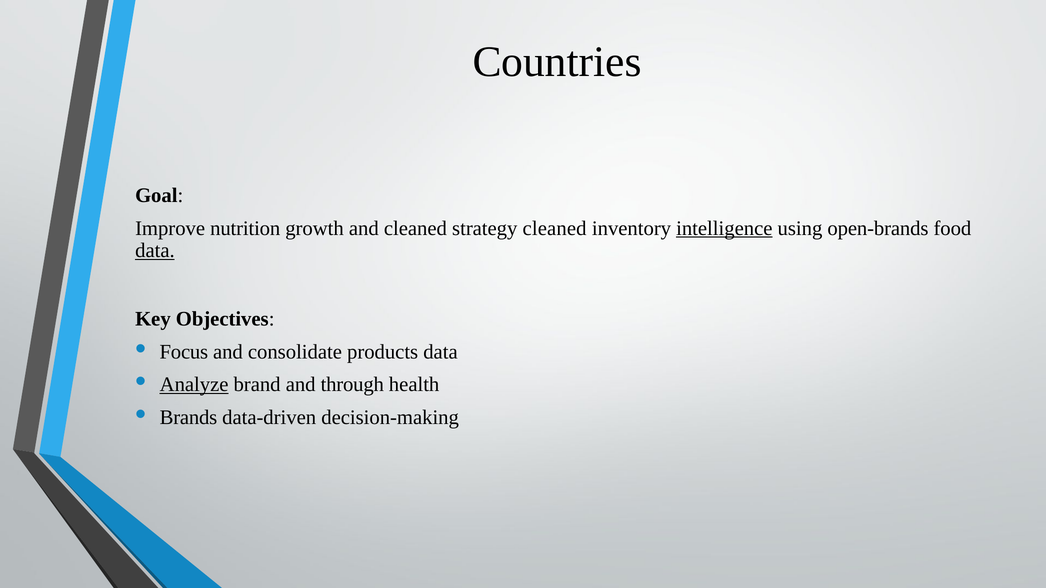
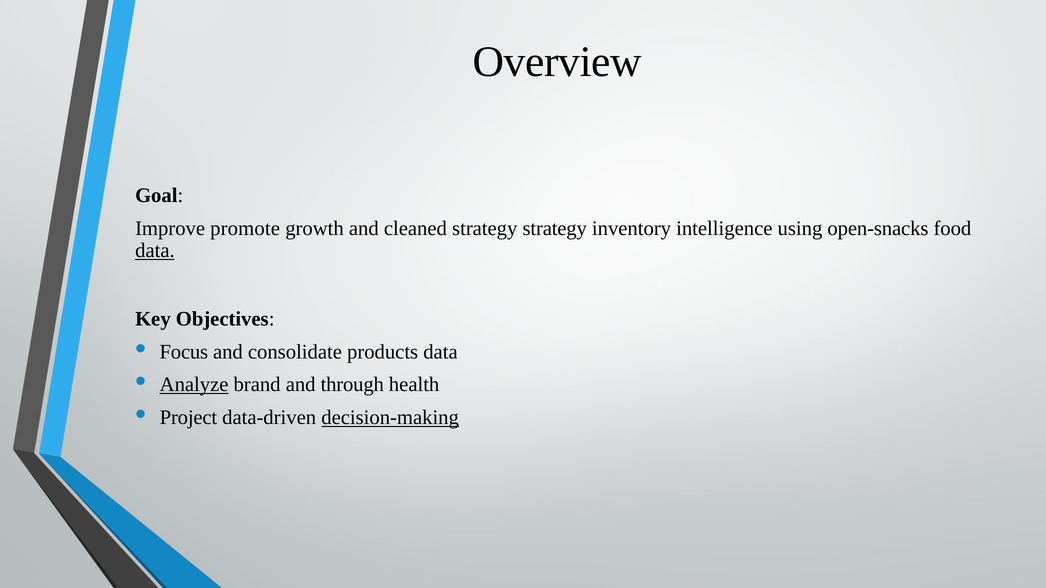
Countries: Countries -> Overview (557, 62)
nutrition: nutrition -> promote (245, 228)
strategy cleaned: cleaned -> strategy (555, 228)
intelligence underline: present -> none (724, 228)
open-brands: open-brands -> open-snacks (878, 228)
Brands: Brands -> Project (188, 418)
decision-making underline: none -> present (390, 418)
